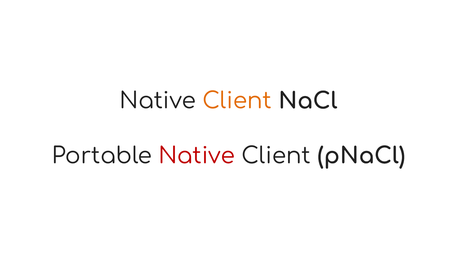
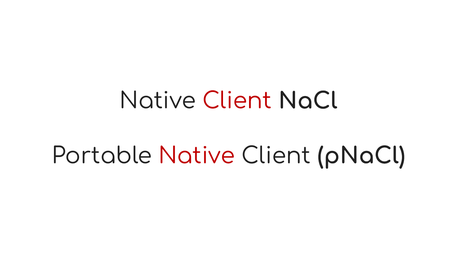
Client colour: orange -> red (237, 101)
